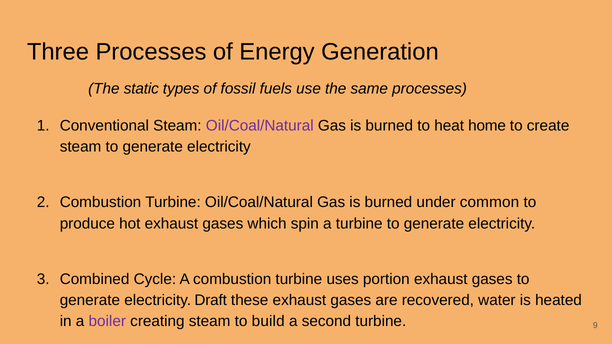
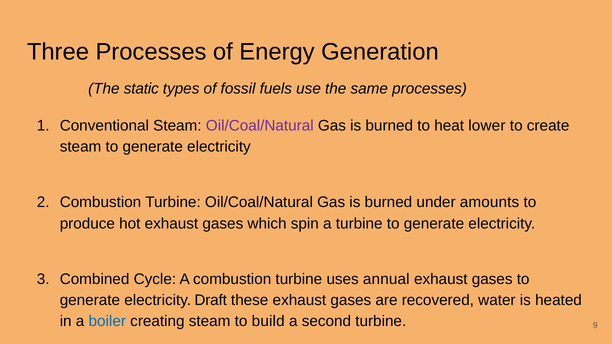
home: home -> lower (487, 126)
common: common -> amounts (489, 203)
portion: portion -> annual (386, 279)
boiler colour: purple -> blue (107, 322)
